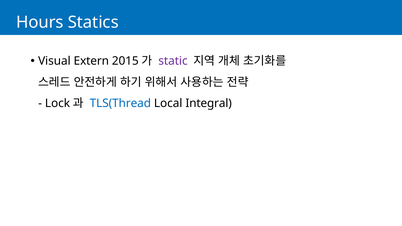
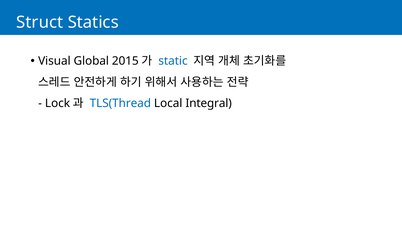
Hours: Hours -> Struct (40, 22)
Extern: Extern -> Global (91, 61)
static colour: purple -> blue (173, 61)
